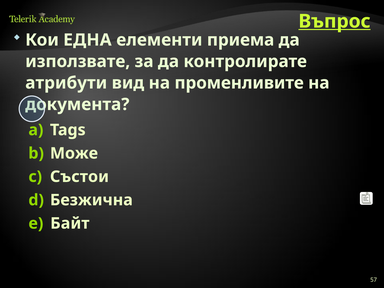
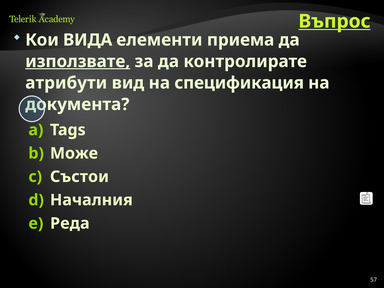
ЕДНА: ЕДНА -> ВИДА (88, 40)
използвате underline: none -> present (78, 61)
променливите: променливите -> спецификация (239, 83)
Безжична: Безжична -> Началния (91, 200)
Байт: Байт -> Реда (70, 223)
